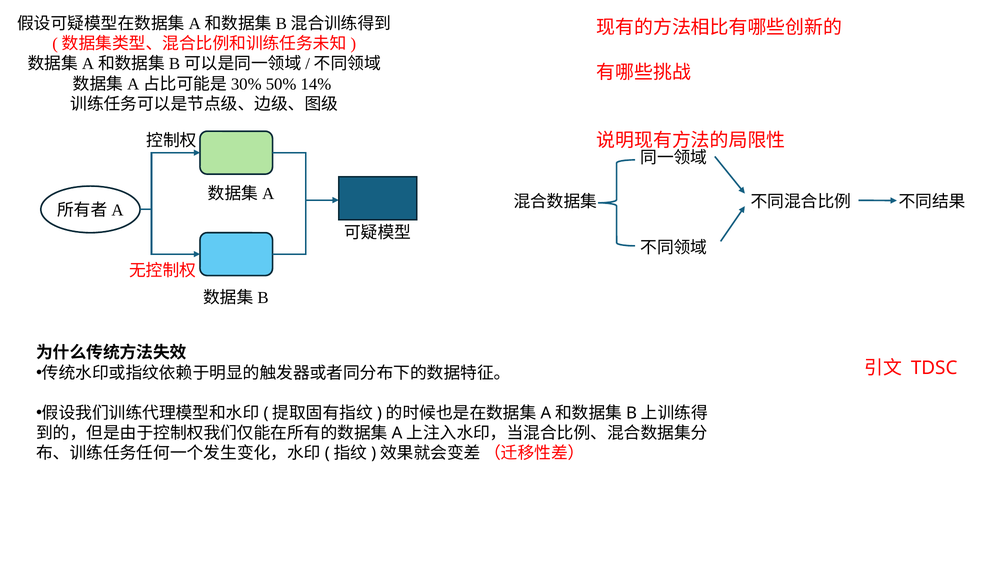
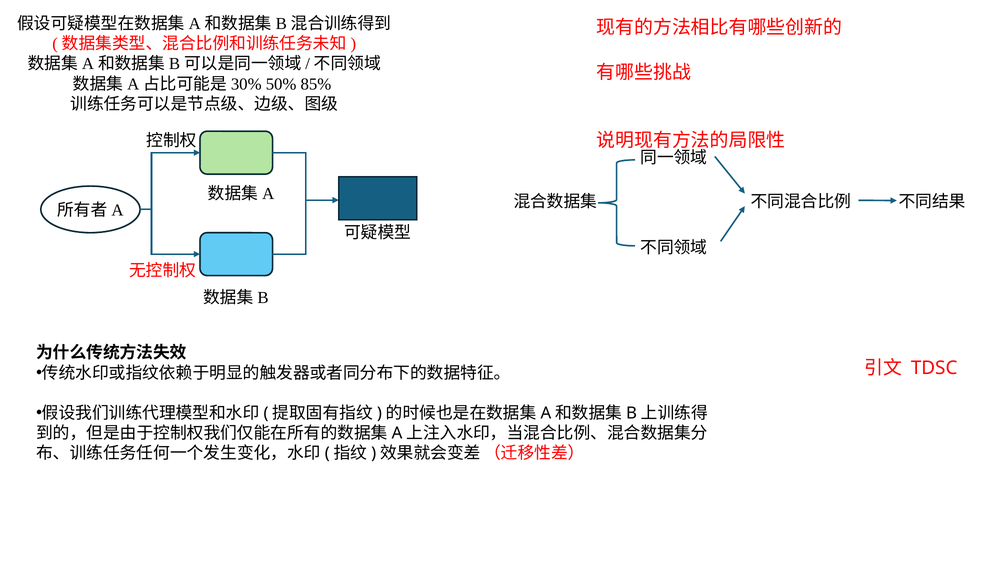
14%: 14% -> 85% (316, 84)
